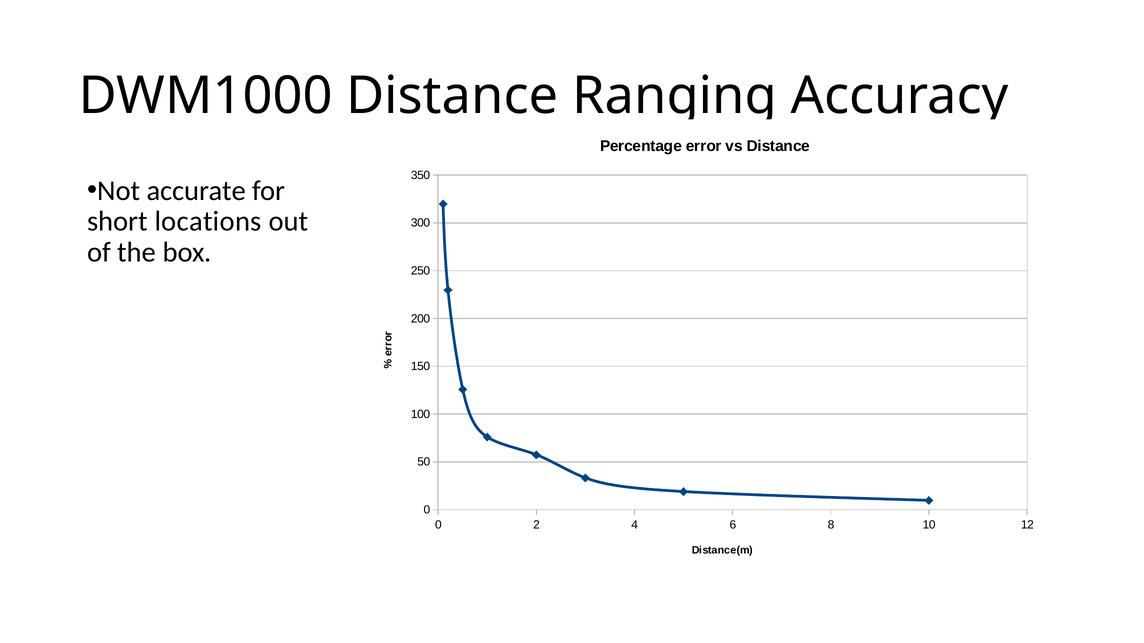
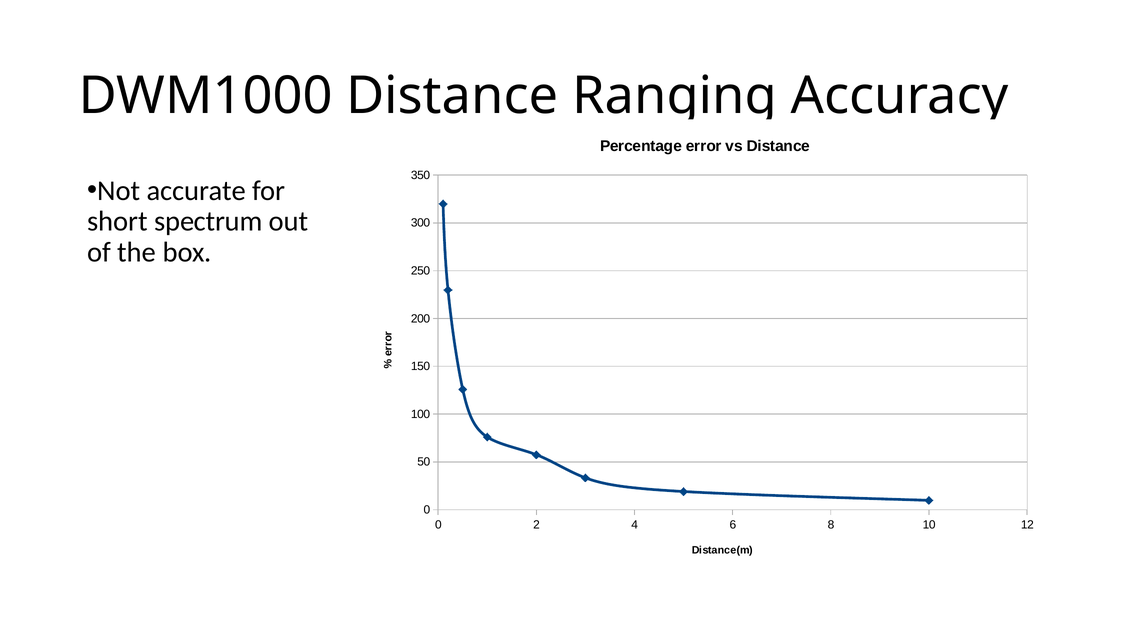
locations: locations -> spectrum (208, 222)
